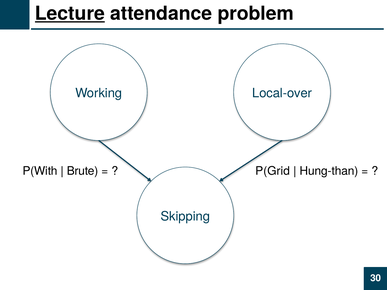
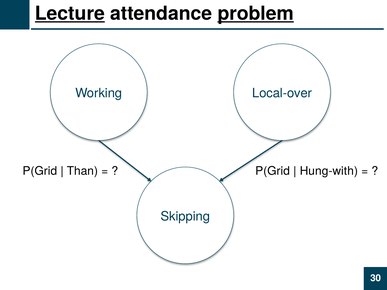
problem underline: none -> present (256, 14)
P(With: P(With -> P(Grid (40, 171)
Brute: Brute -> Than (83, 171)
Hung-than: Hung-than -> Hung-with (329, 171)
